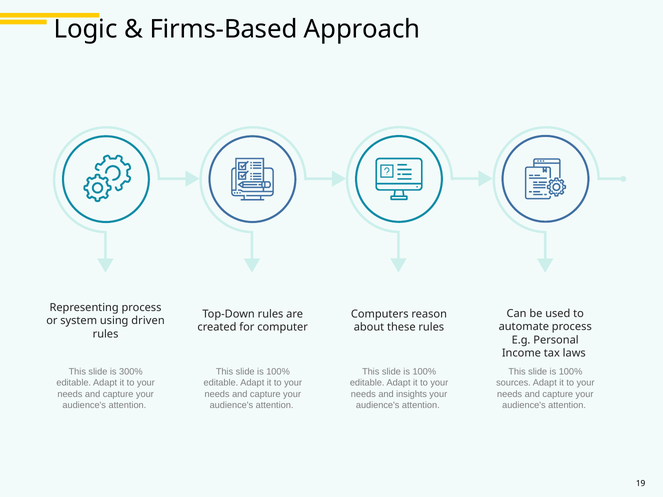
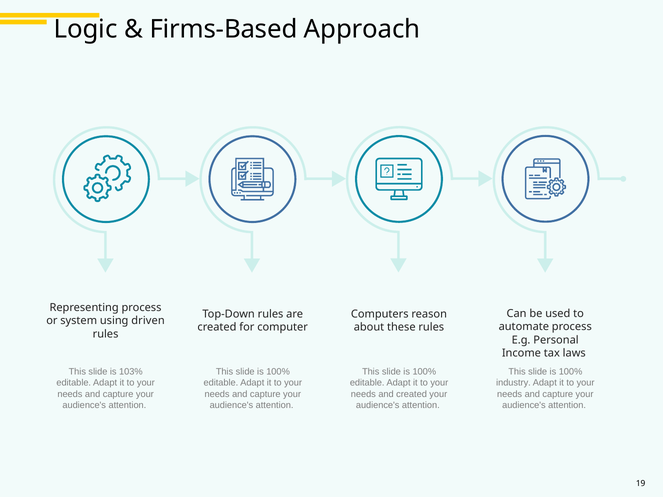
300%: 300% -> 103% (131, 372)
sources: sources -> industry (513, 383)
and insights: insights -> created (412, 394)
